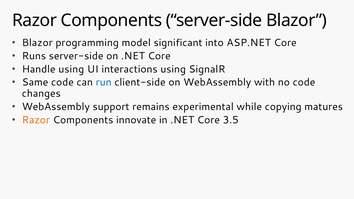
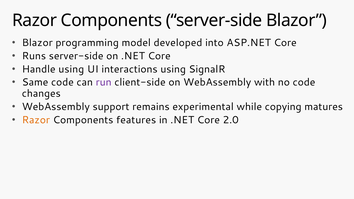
significant: significant -> developed (178, 43)
run colour: blue -> purple (104, 82)
innovate: innovate -> features (136, 120)
3.5: 3.5 -> 2.0 (231, 120)
